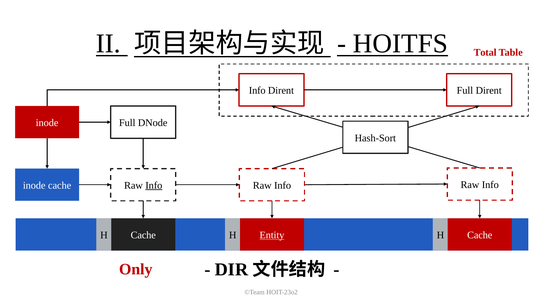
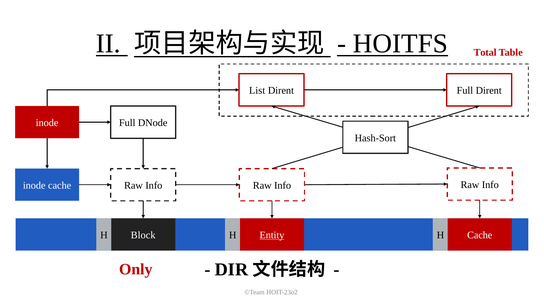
Info: Info -> List (257, 91)
Info underline: present -> none (154, 185)
Cache: Cache -> Block (143, 235)
